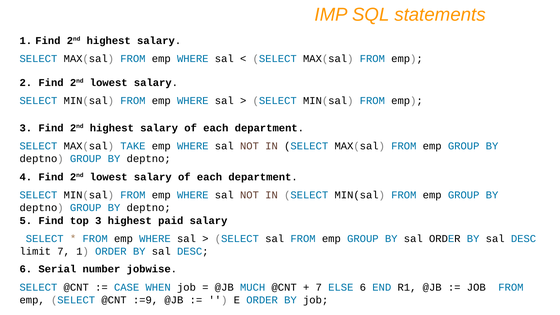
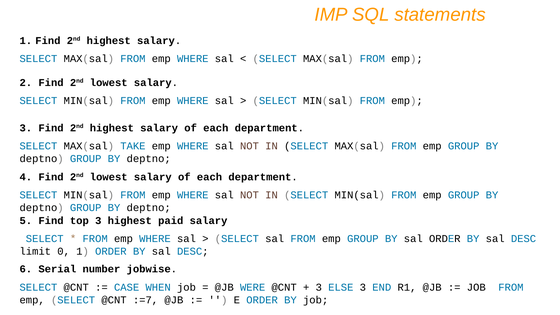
limit 7: 7 -> 0 (64, 251)
MUCH: MUCH -> WERE (253, 287)
7: 7 -> 3 (319, 287)
ELSE 6: 6 -> 3 (363, 287)
:=9: :=9 -> :=7 (146, 300)
